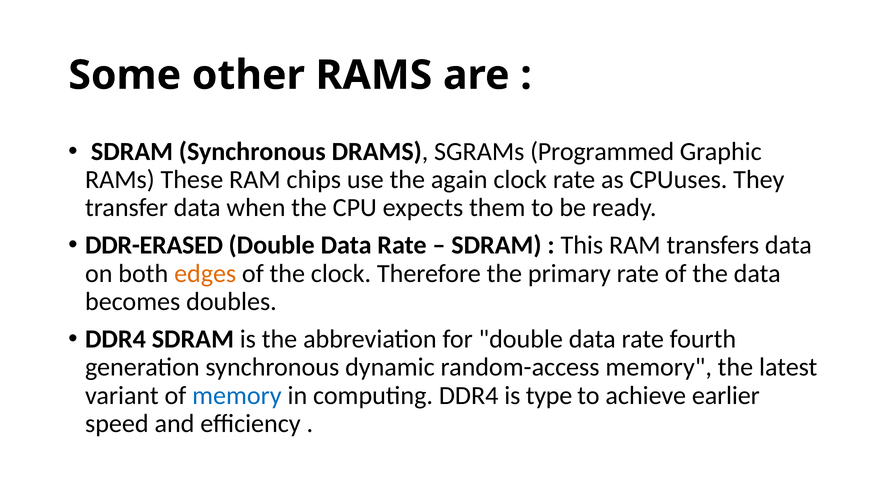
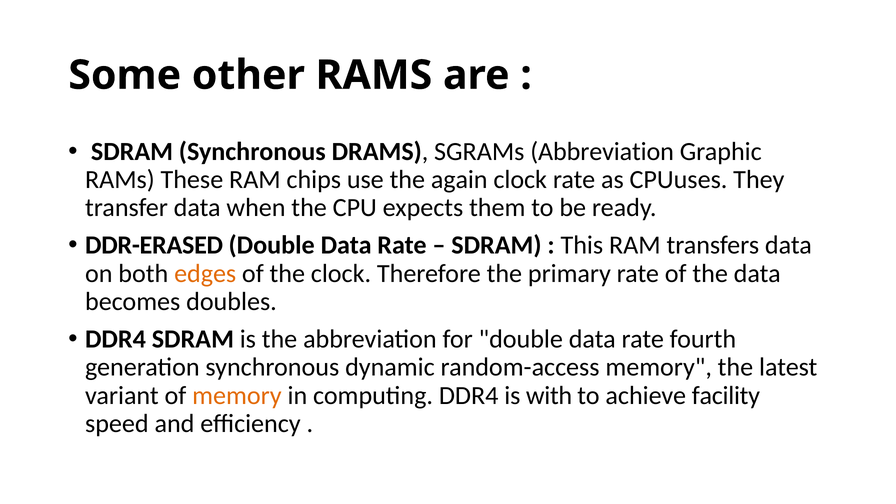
SGRAMs Programmed: Programmed -> Abbreviation (602, 151)
memory colour: blue -> orange (237, 396)
type: type -> with (549, 396)
earlier: earlier -> facility (726, 396)
